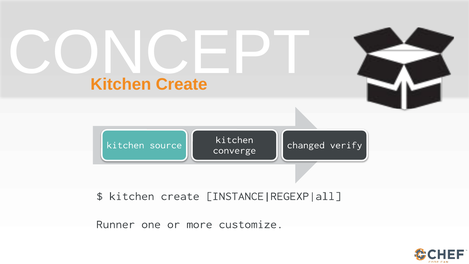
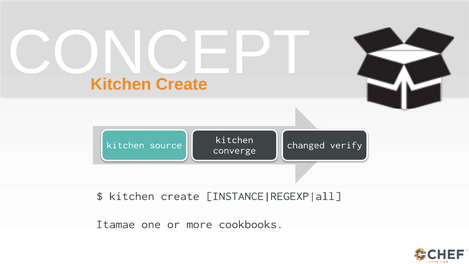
Runner: Runner -> Itamae (116, 224)
customize: customize -> cookbooks (251, 224)
